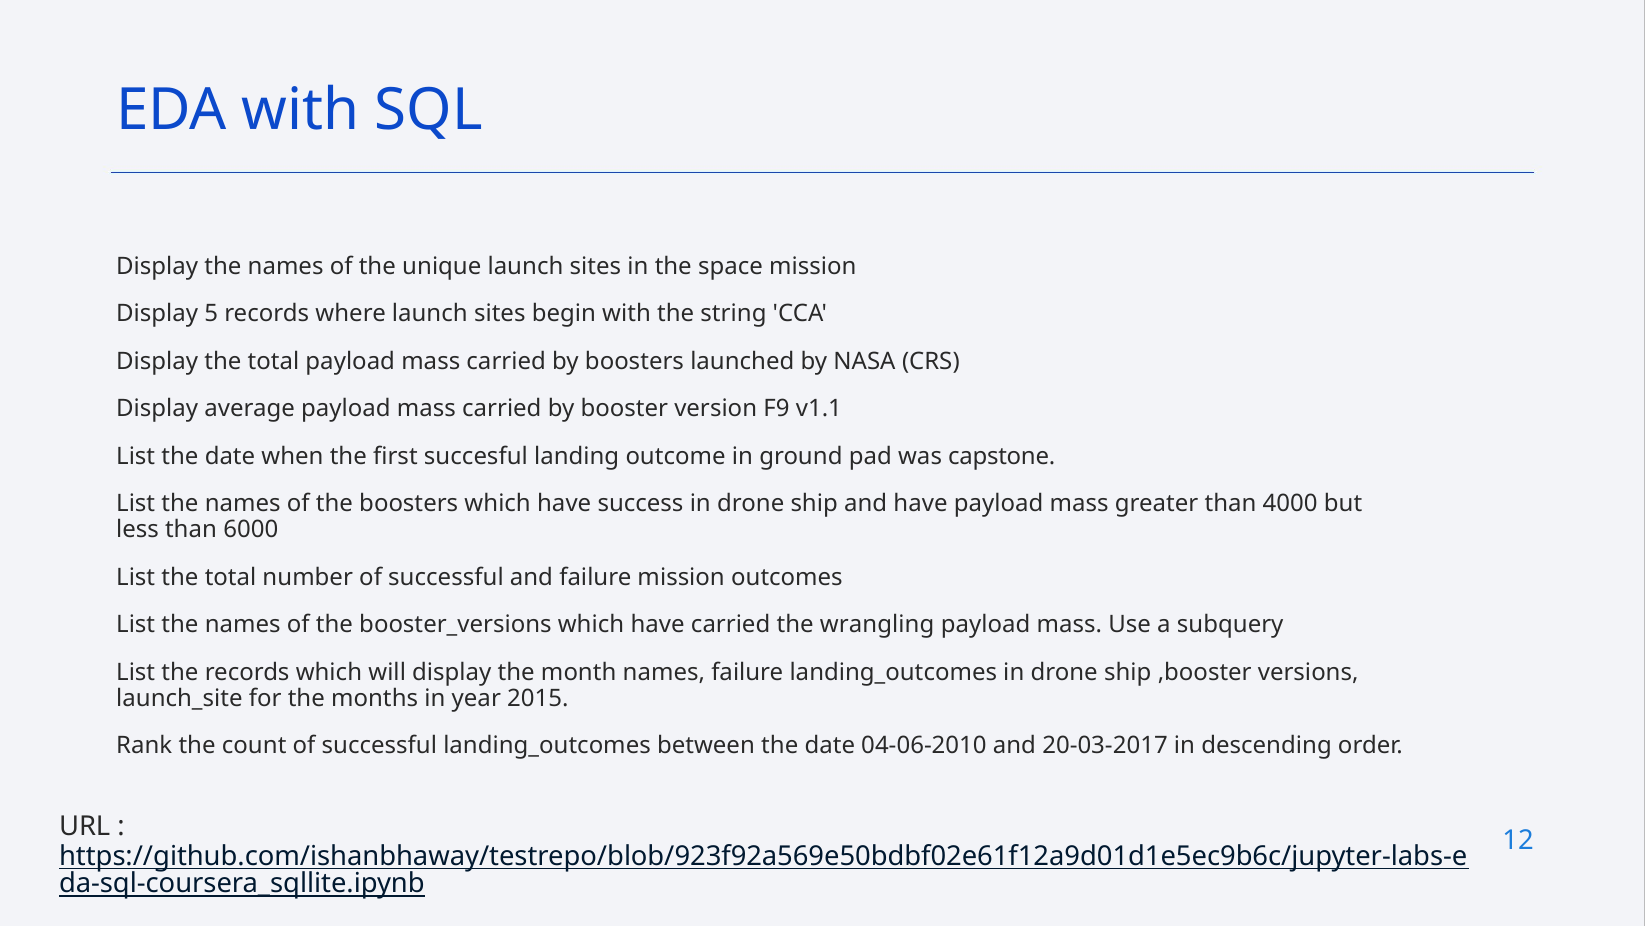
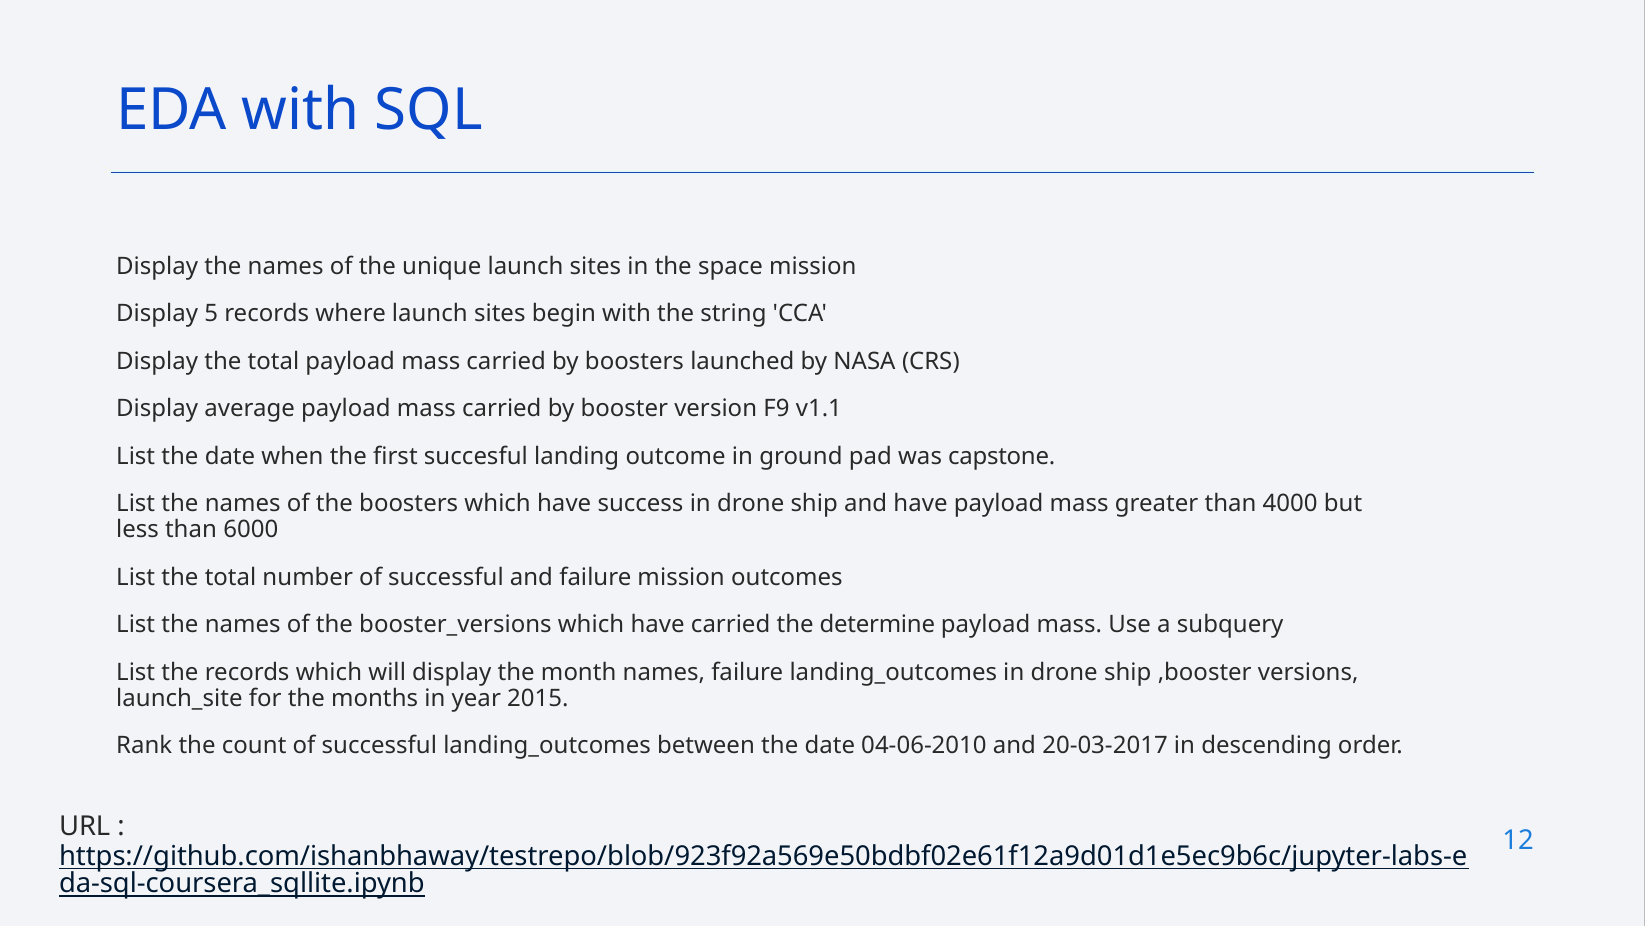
wrangling: wrangling -> determine (877, 624)
